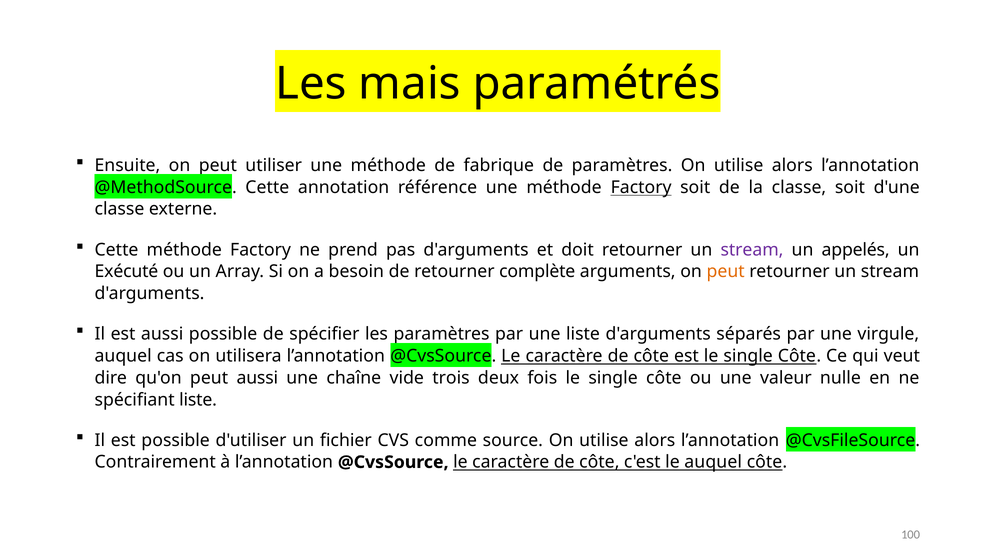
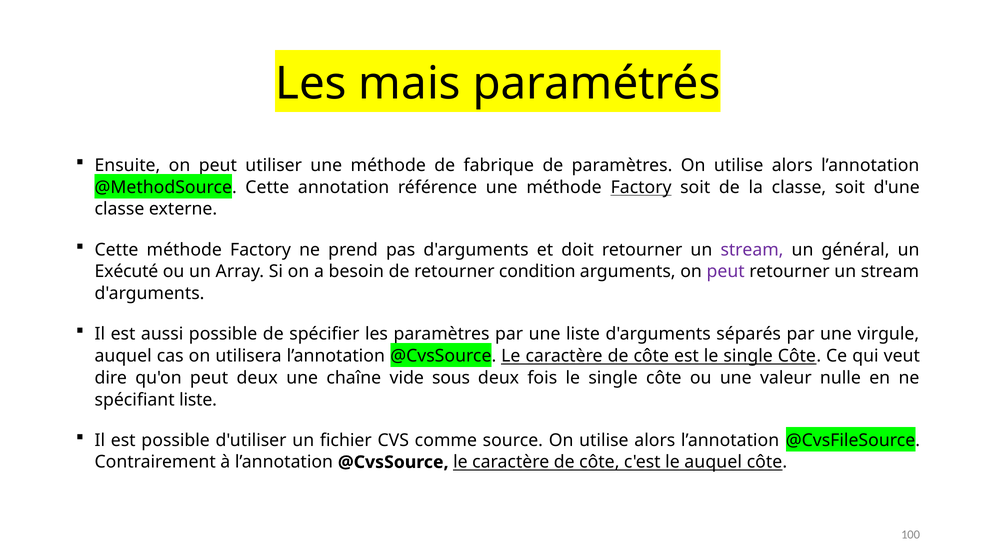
appelés: appelés -> général (856, 250)
complète: complète -> condition (537, 272)
peut colour: orange -> purple (726, 272)
peut aussi: aussi -> deux (257, 378)
trois: trois -> sous (451, 378)
